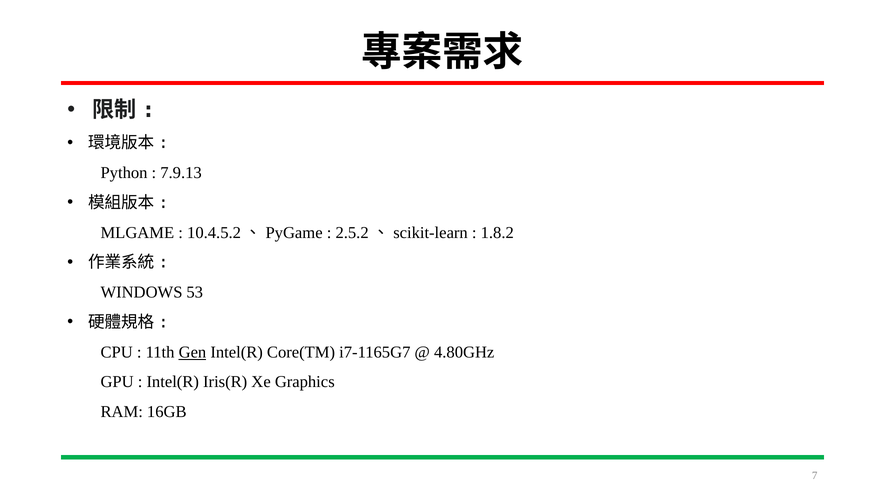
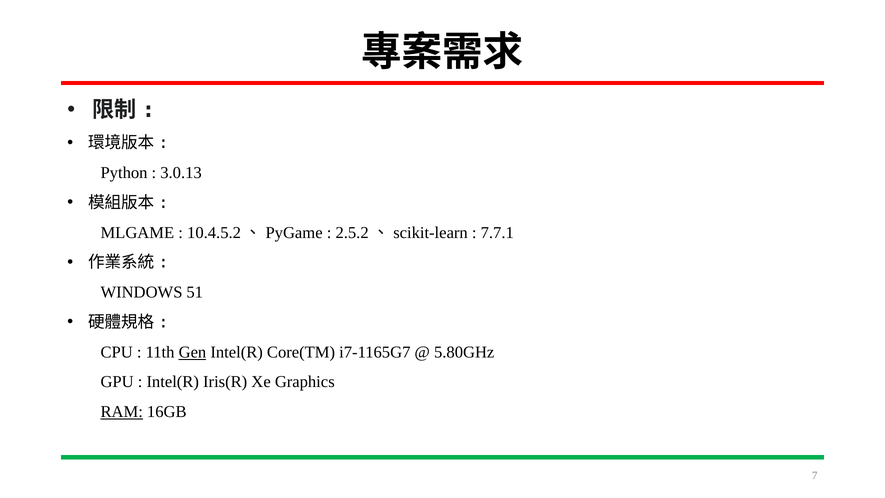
7.9.13: 7.9.13 -> 3.0.13 (181, 173)
1.8.2: 1.8.2 -> 7.7.1 (497, 233)
53: 53 -> 51 (195, 292)
4.80GHz: 4.80GHz -> 5.80GHz (464, 352)
RAM underline: none -> present (122, 412)
